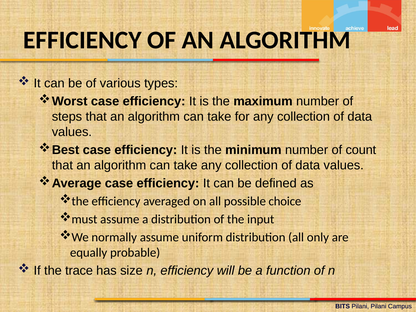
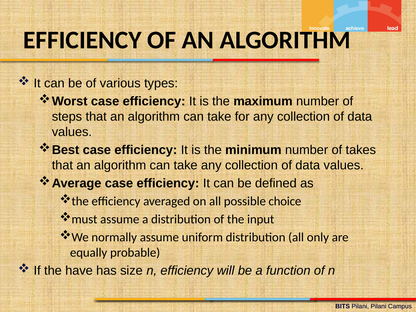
count: count -> takes (361, 150)
trace: trace -> have (79, 270)
